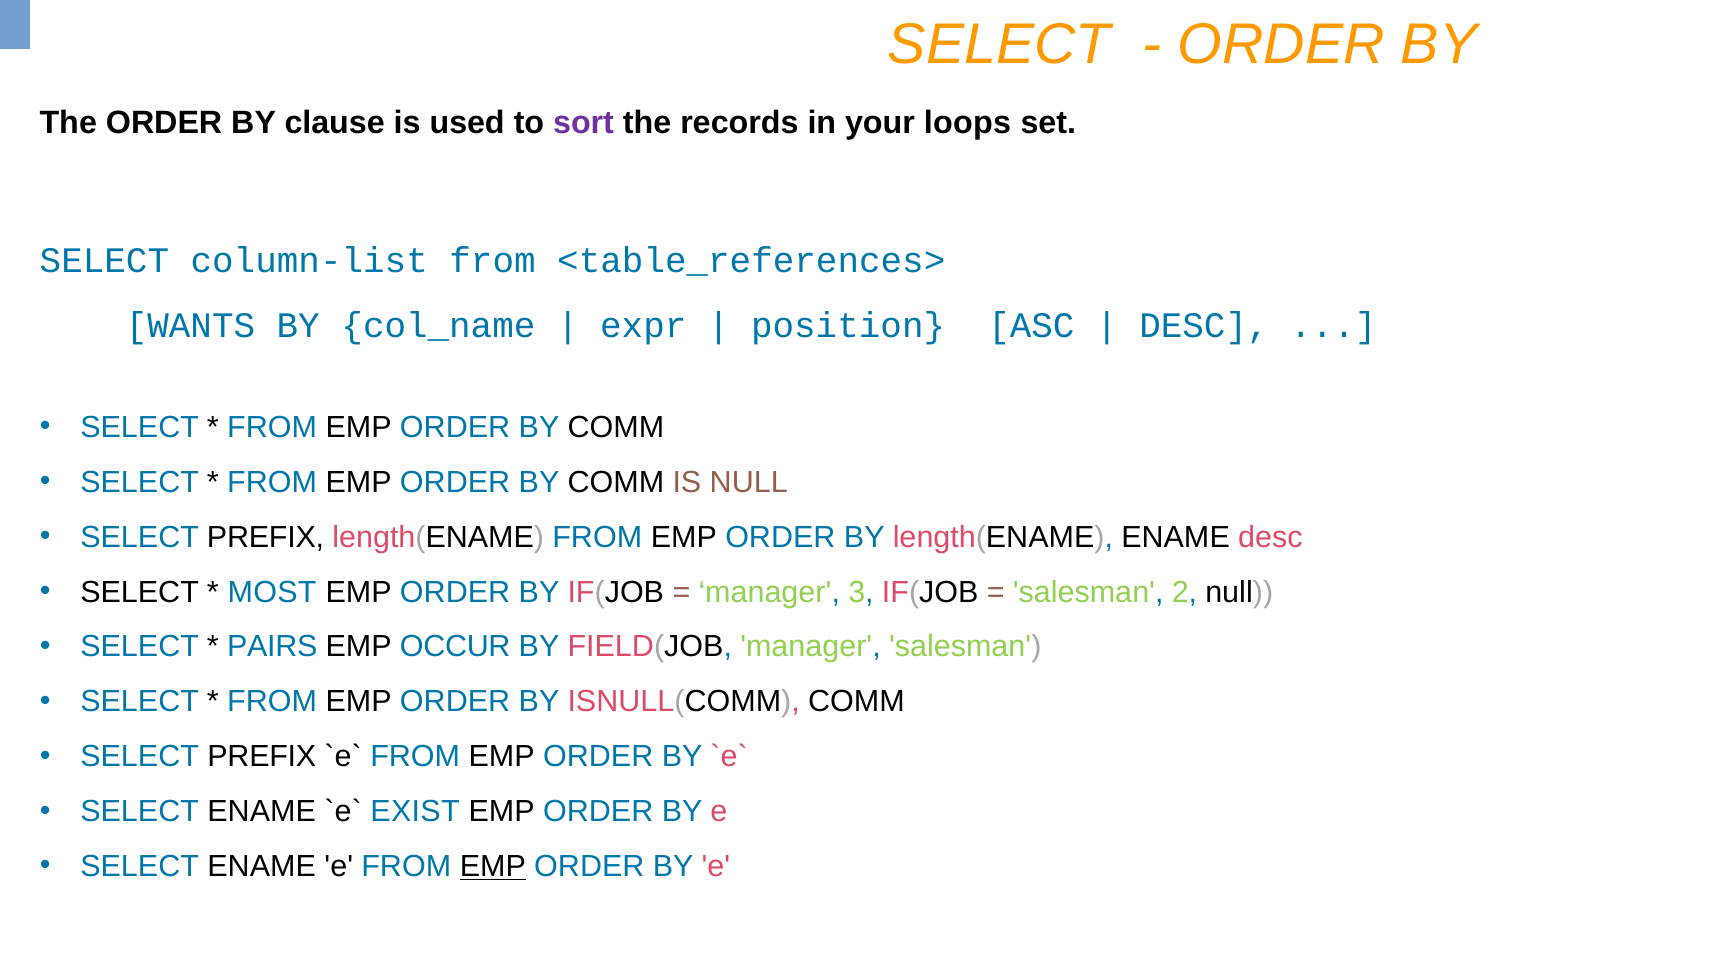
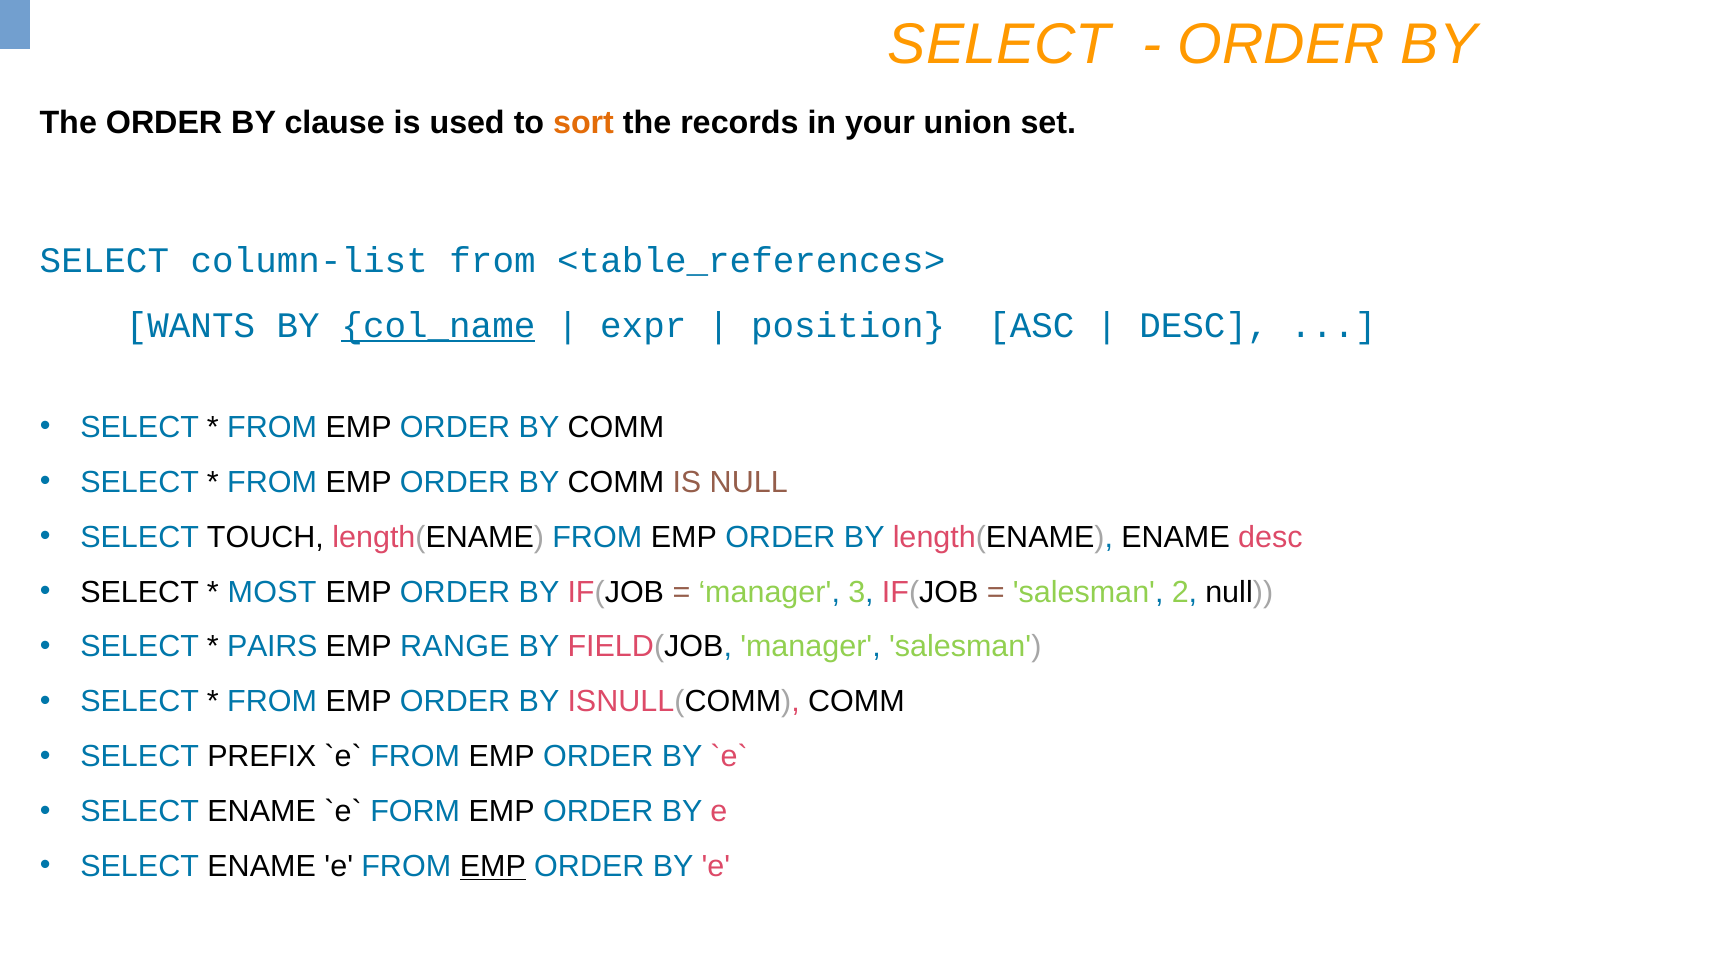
sort colour: purple -> orange (584, 123)
loops: loops -> union (968, 123)
col_name underline: none -> present (438, 325)
PREFIX: PREFIX -> TOUCH (265, 537)
OCCUR: OCCUR -> RANGE (455, 647)
EXIST: EXIST -> FORM (415, 812)
